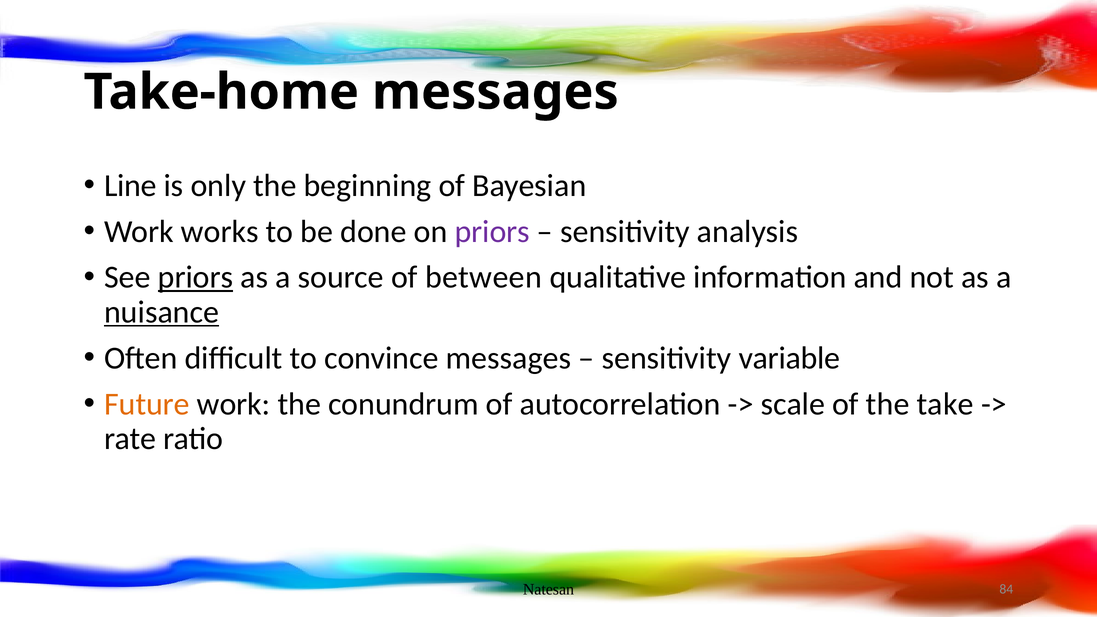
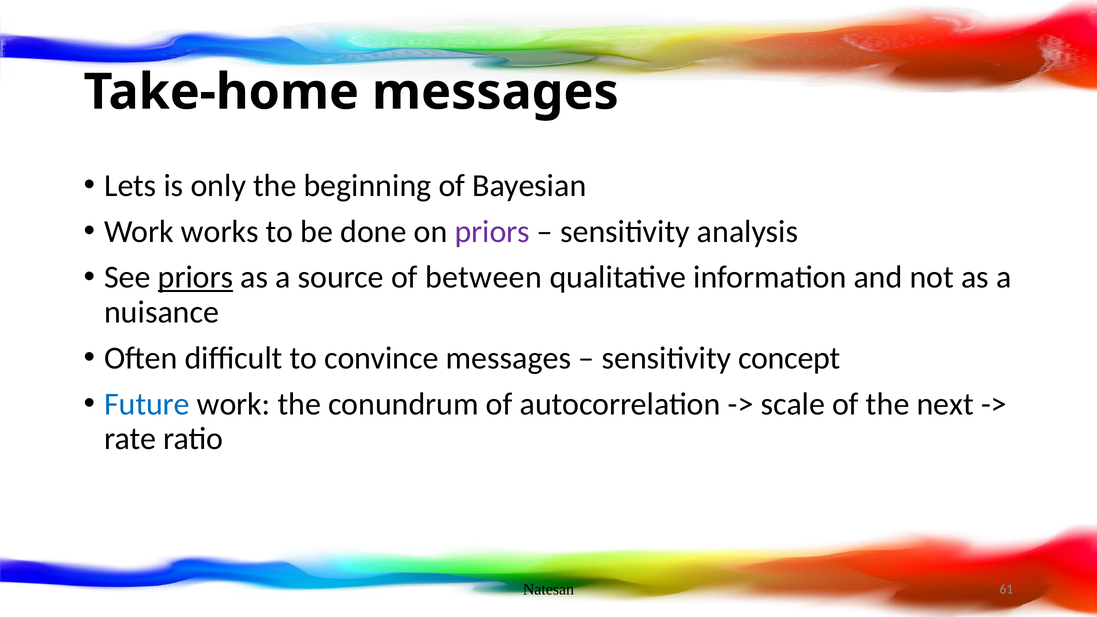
Line: Line -> Lets (130, 185)
nuisance underline: present -> none (162, 312)
variable: variable -> concept (789, 358)
Future colour: orange -> blue (147, 404)
take: take -> next (945, 404)
84: 84 -> 61 (1006, 589)
